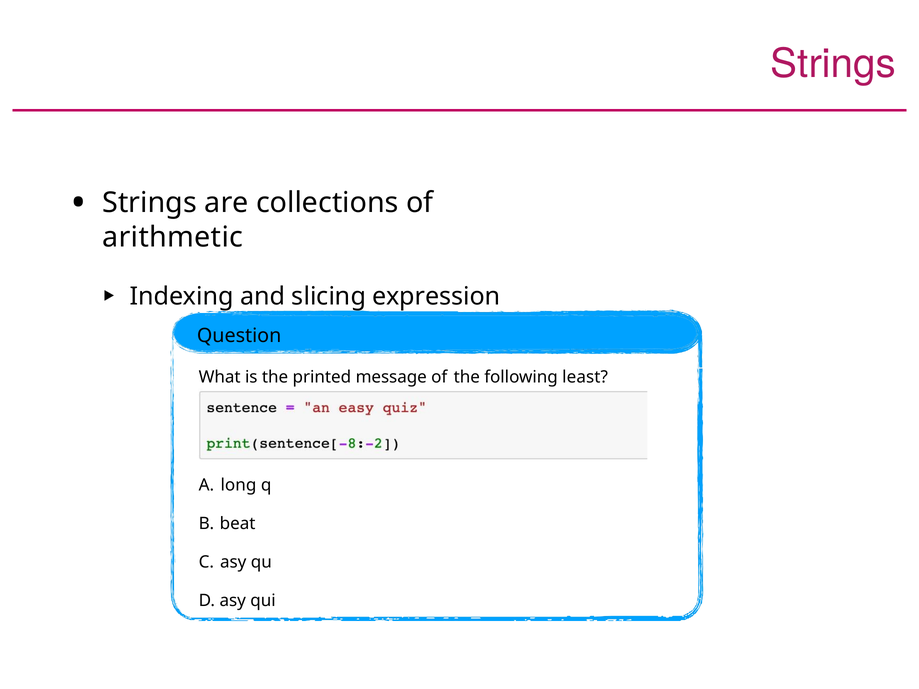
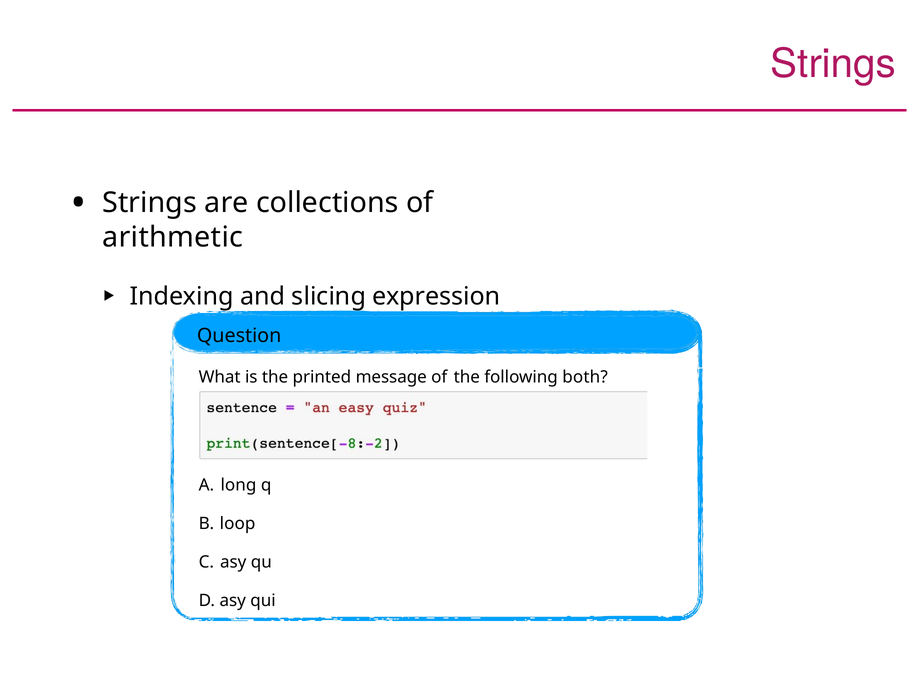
least: least -> both (585, 377)
beat: beat -> loop (238, 524)
